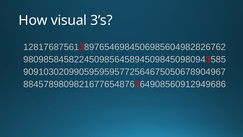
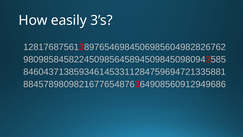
visual: visual -> easily (69, 20)
9091030209905959595772564675050678904967: 9091030209905959595772564675050678904967 -> 8460437138593461453311284759694721335881 (125, 72)
